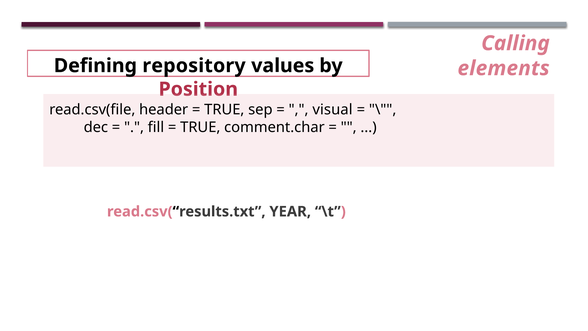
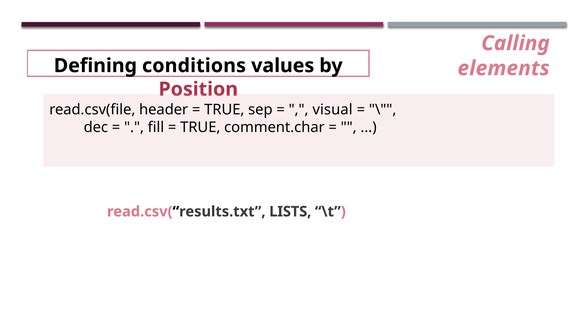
repository: repository -> conditions (194, 66)
YEAR: YEAR -> LISTS (290, 211)
